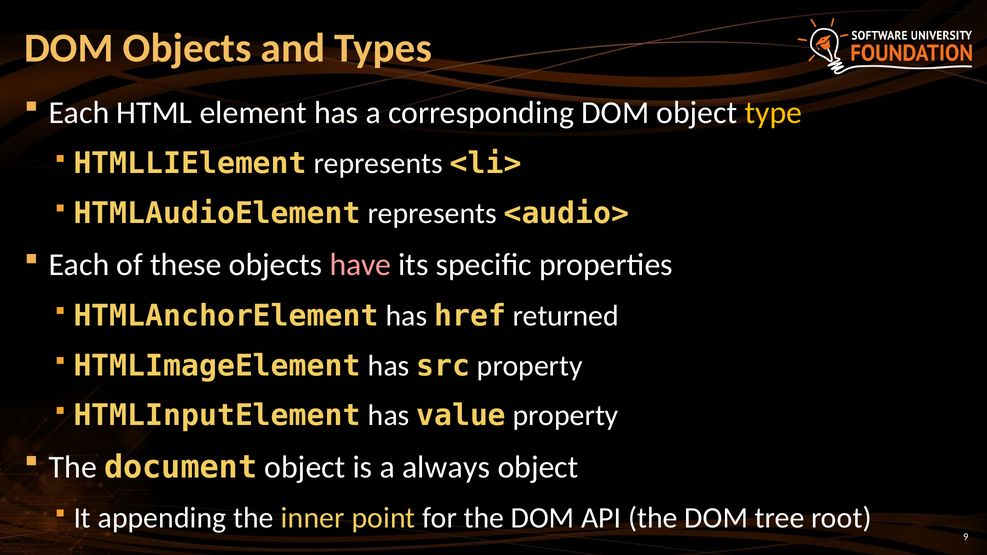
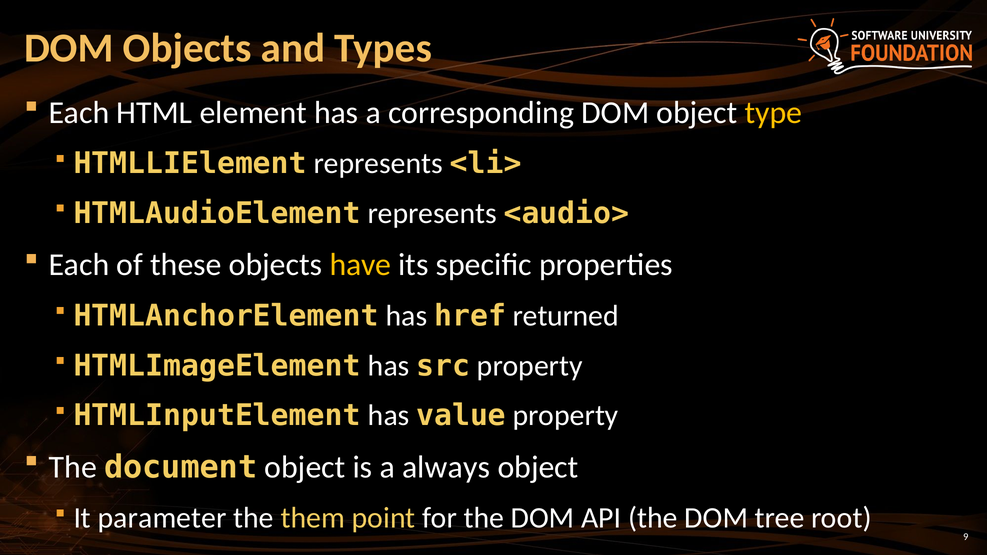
have colour: pink -> yellow (360, 265)
appending: appending -> parameter (162, 518)
inner: inner -> them (313, 518)
